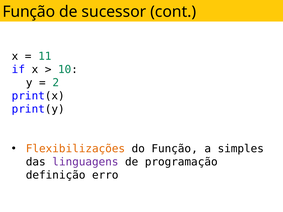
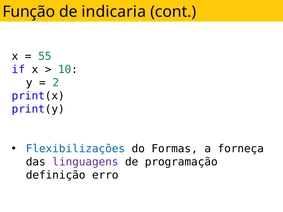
sucessor: sucessor -> indicaria (114, 12)
11: 11 -> 55 (45, 56)
Flexibilizações colour: orange -> blue (76, 149)
do Função: Função -> Formas (175, 149)
simples: simples -> forneça (241, 149)
